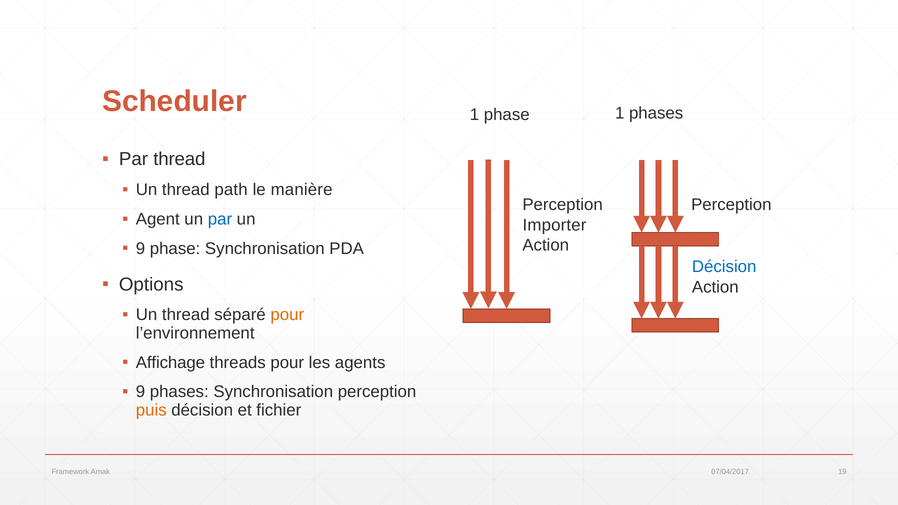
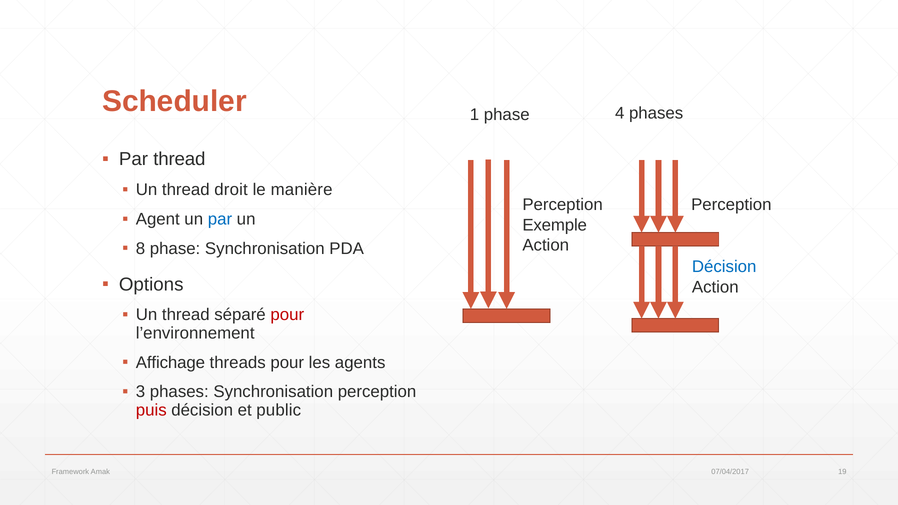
phase 1: 1 -> 4 (620, 113)
path: path -> droit (231, 190)
Importer: Importer -> Exemple (555, 225)
9: 9 -> 8 (140, 249)
pour colour: orange -> red (287, 315)
9: 9 -> 3 (140, 392)
puis colour: orange -> red (151, 410)
fichier: fichier -> public (279, 410)
